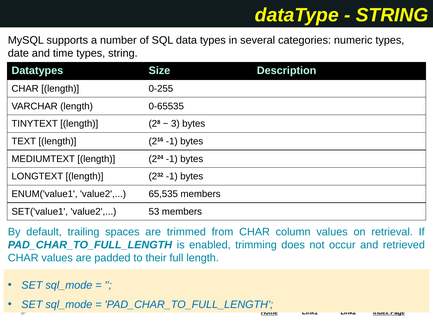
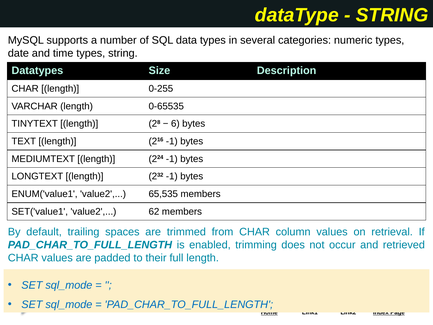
3: 3 -> 6 (175, 124)
53: 53 -> 62 (154, 211)
